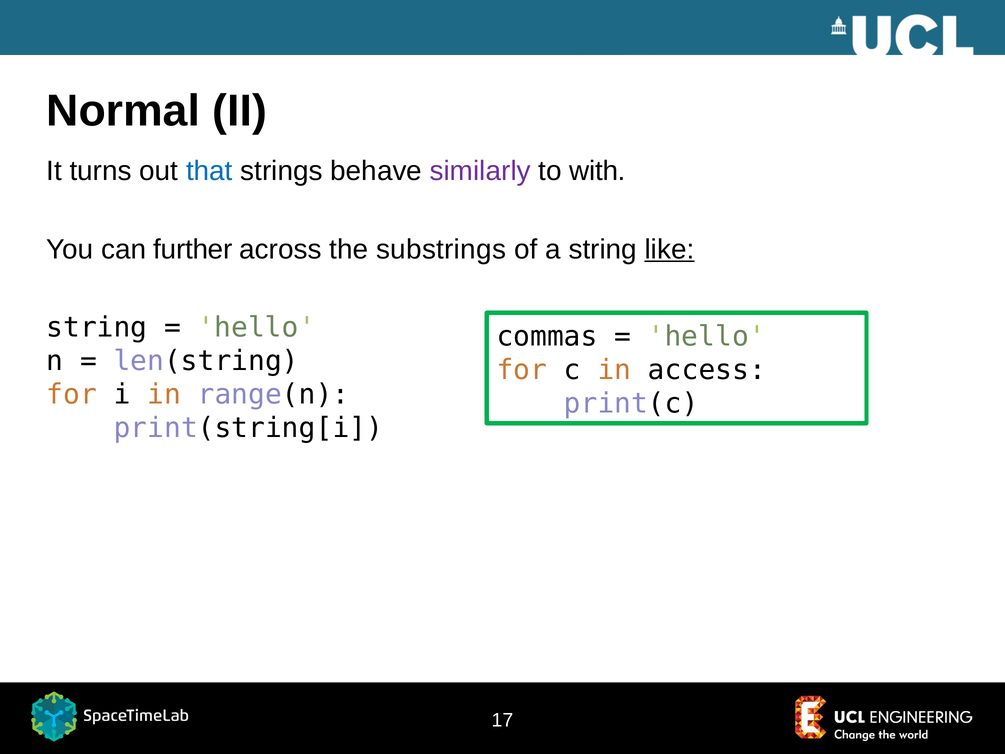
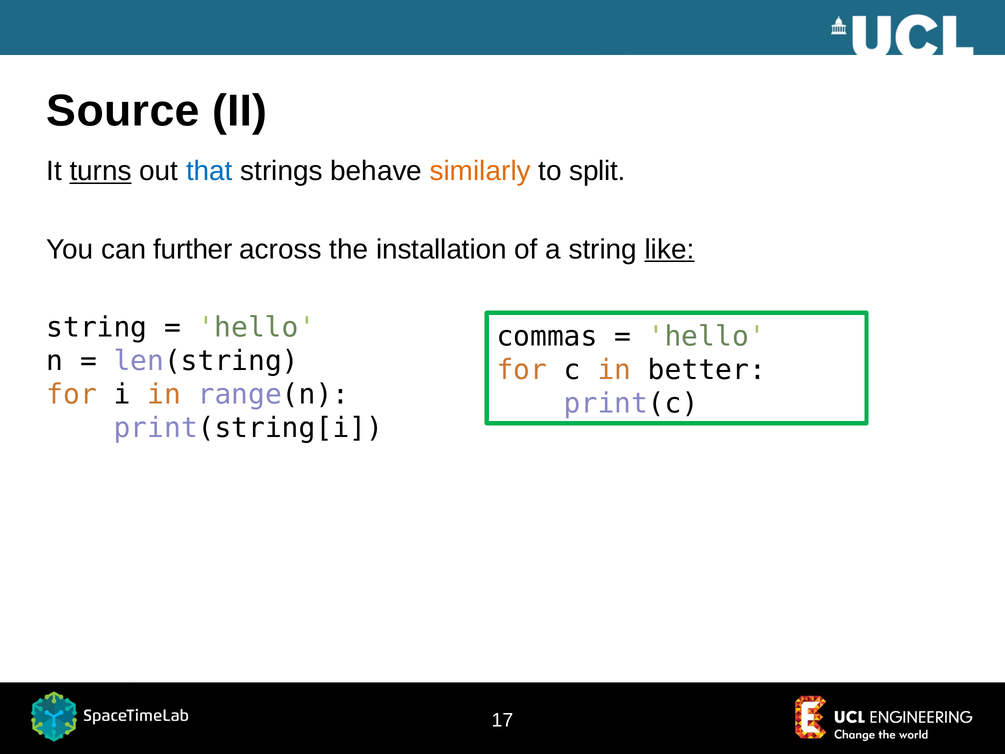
Normal: Normal -> Source (123, 111)
turns underline: none -> present (101, 171)
similarly colour: purple -> orange (480, 171)
with: with -> split (598, 171)
substrings: substrings -> installation (441, 249)
access: access -> better (707, 370)
